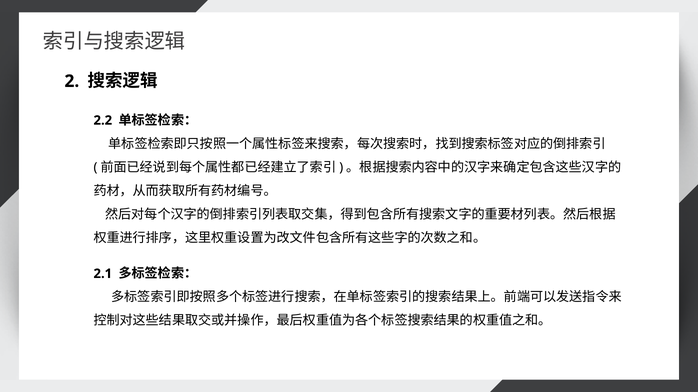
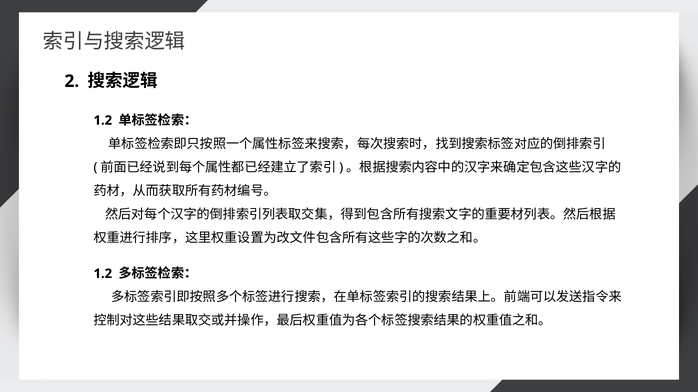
2.2: 2.2 -> 1.2 (103, 121)
2.1: 2.1 -> 1.2 (103, 274)
